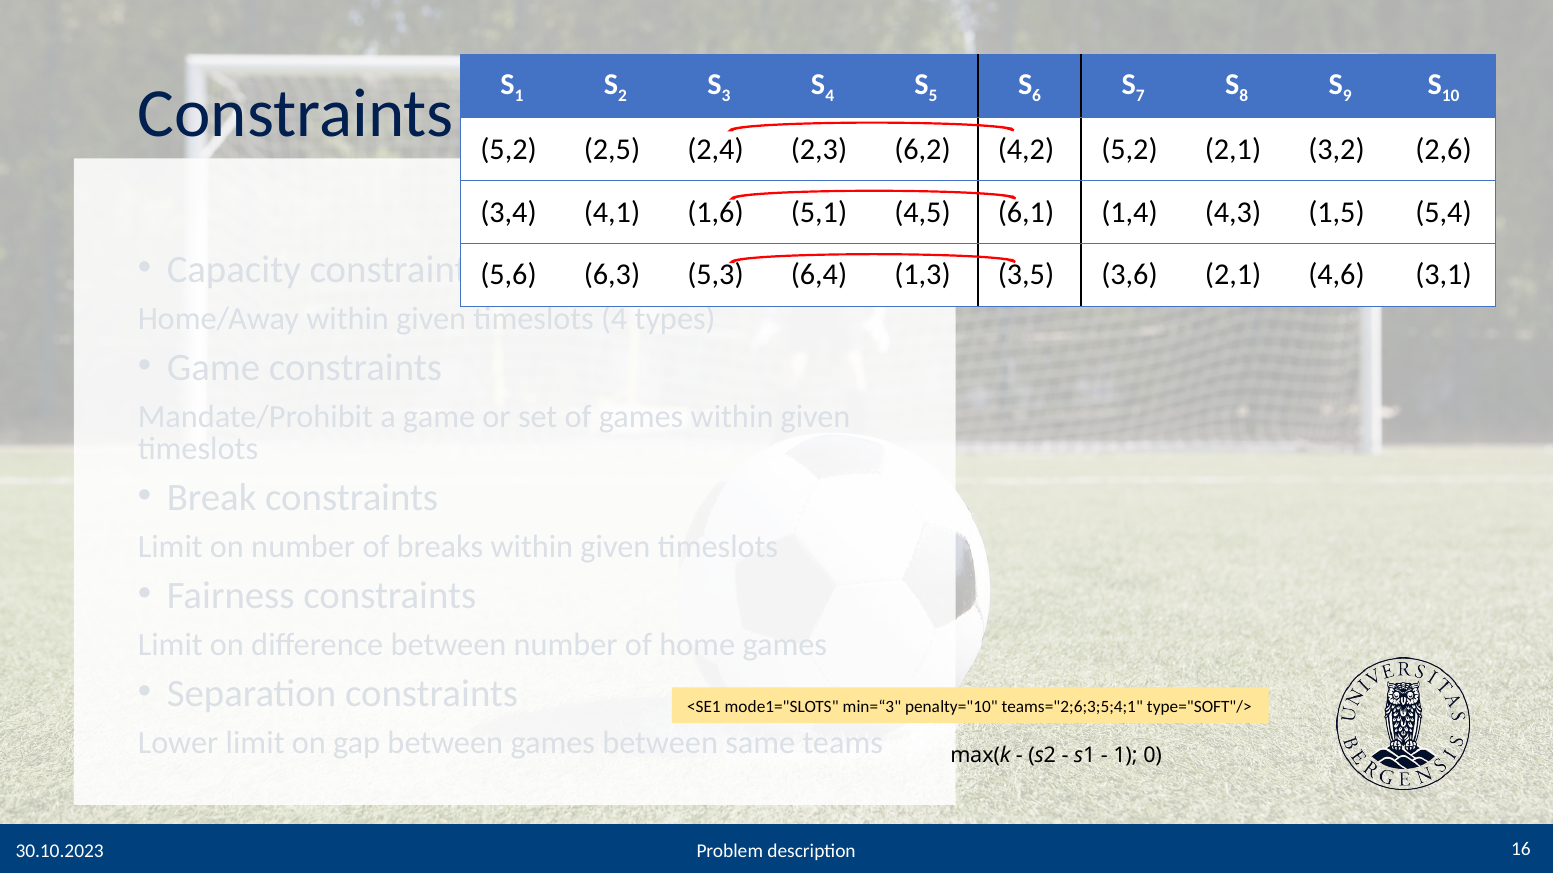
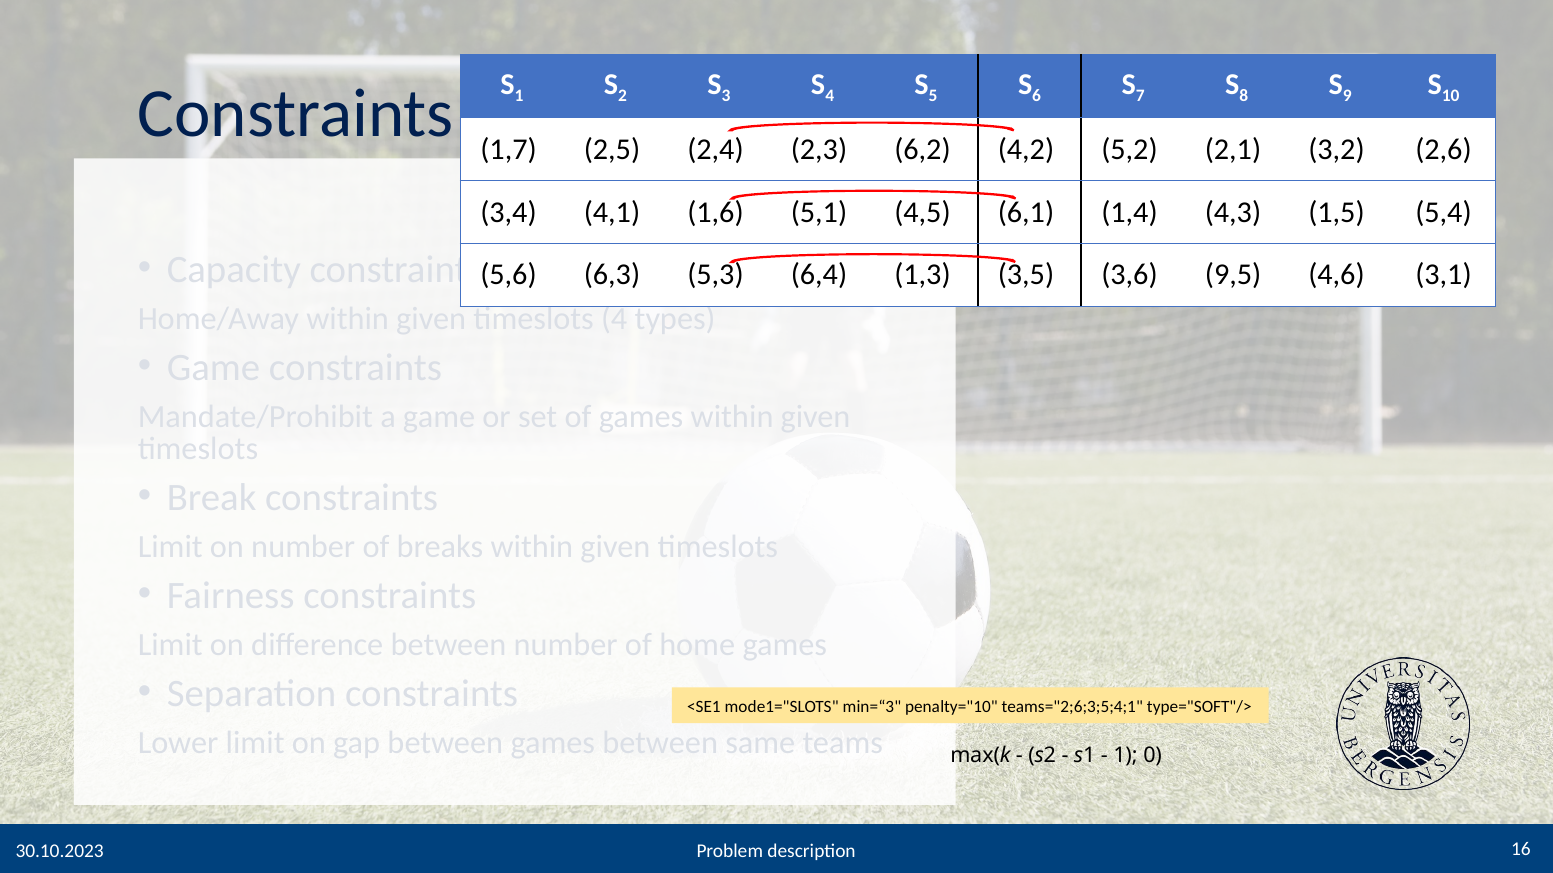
5,2: 5,2 -> 1,7 (509, 149)
3,6 2,1: 2,1 -> 9,5 (1233, 275)
